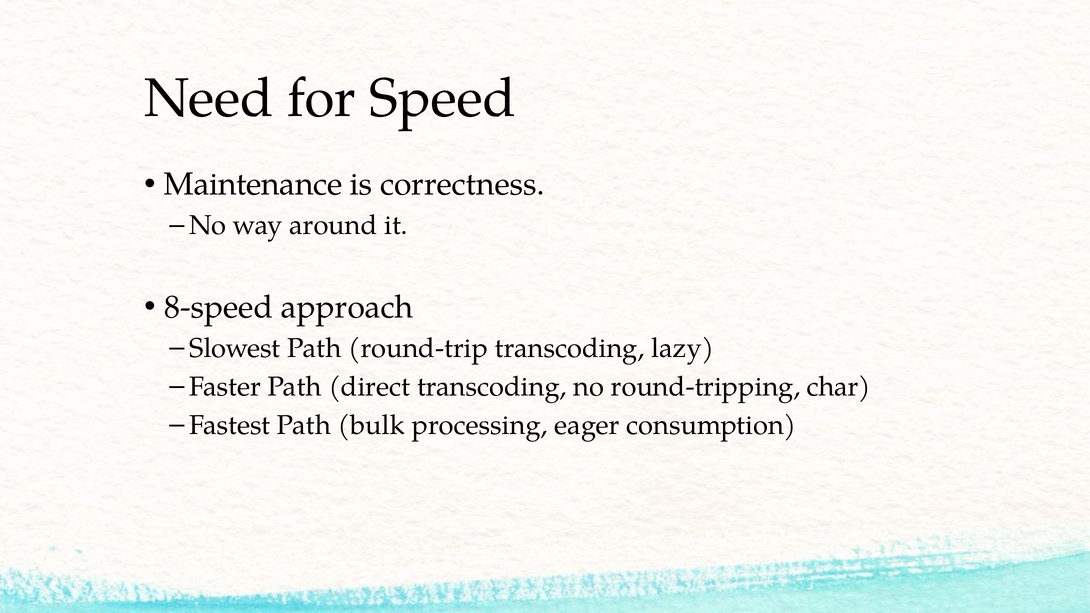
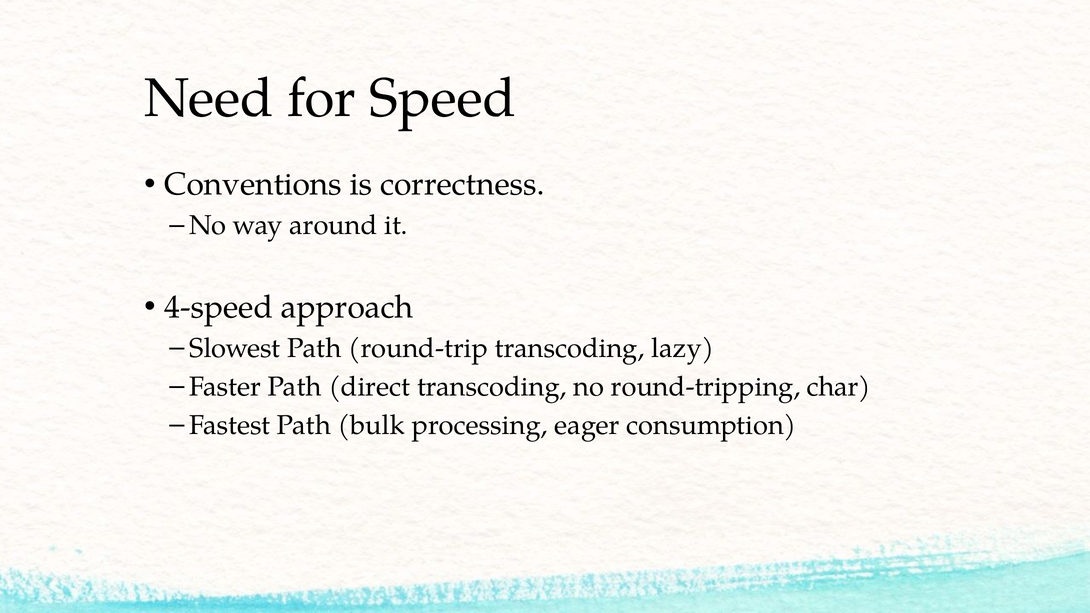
Maintenance: Maintenance -> Conventions (253, 185)
8-speed: 8-speed -> 4-speed (219, 307)
